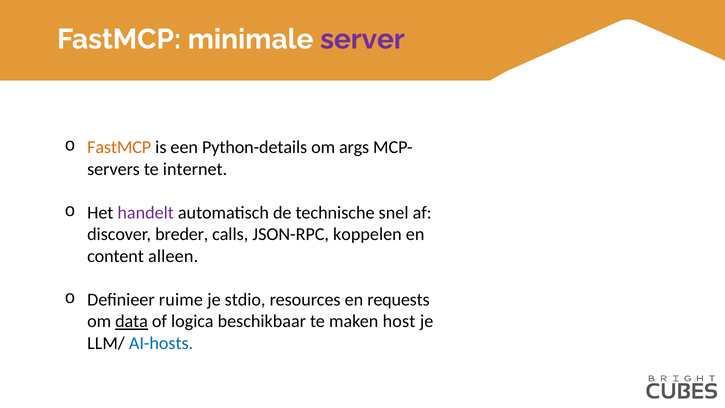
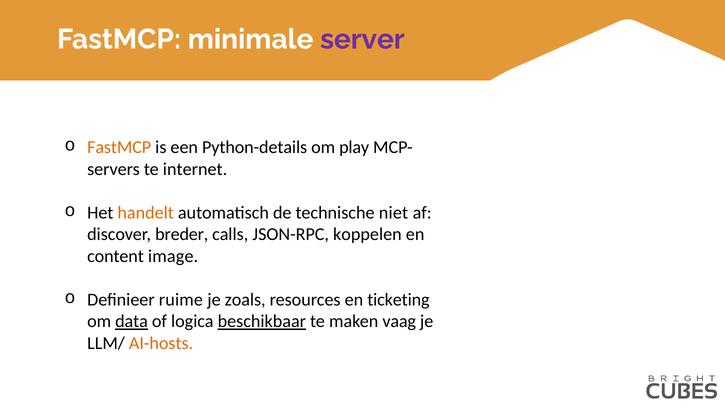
args: args -> play (354, 147)
handelt colour: purple -> orange (146, 213)
snel: snel -> niet (394, 213)
alleen: alleen -> image (173, 256)
stdio: stdio -> zoals (245, 300)
requests: requests -> ticketing (398, 300)
beschikbaar underline: none -> present (262, 321)
host: host -> vaag (399, 321)
AI-hosts colour: blue -> orange (161, 343)
